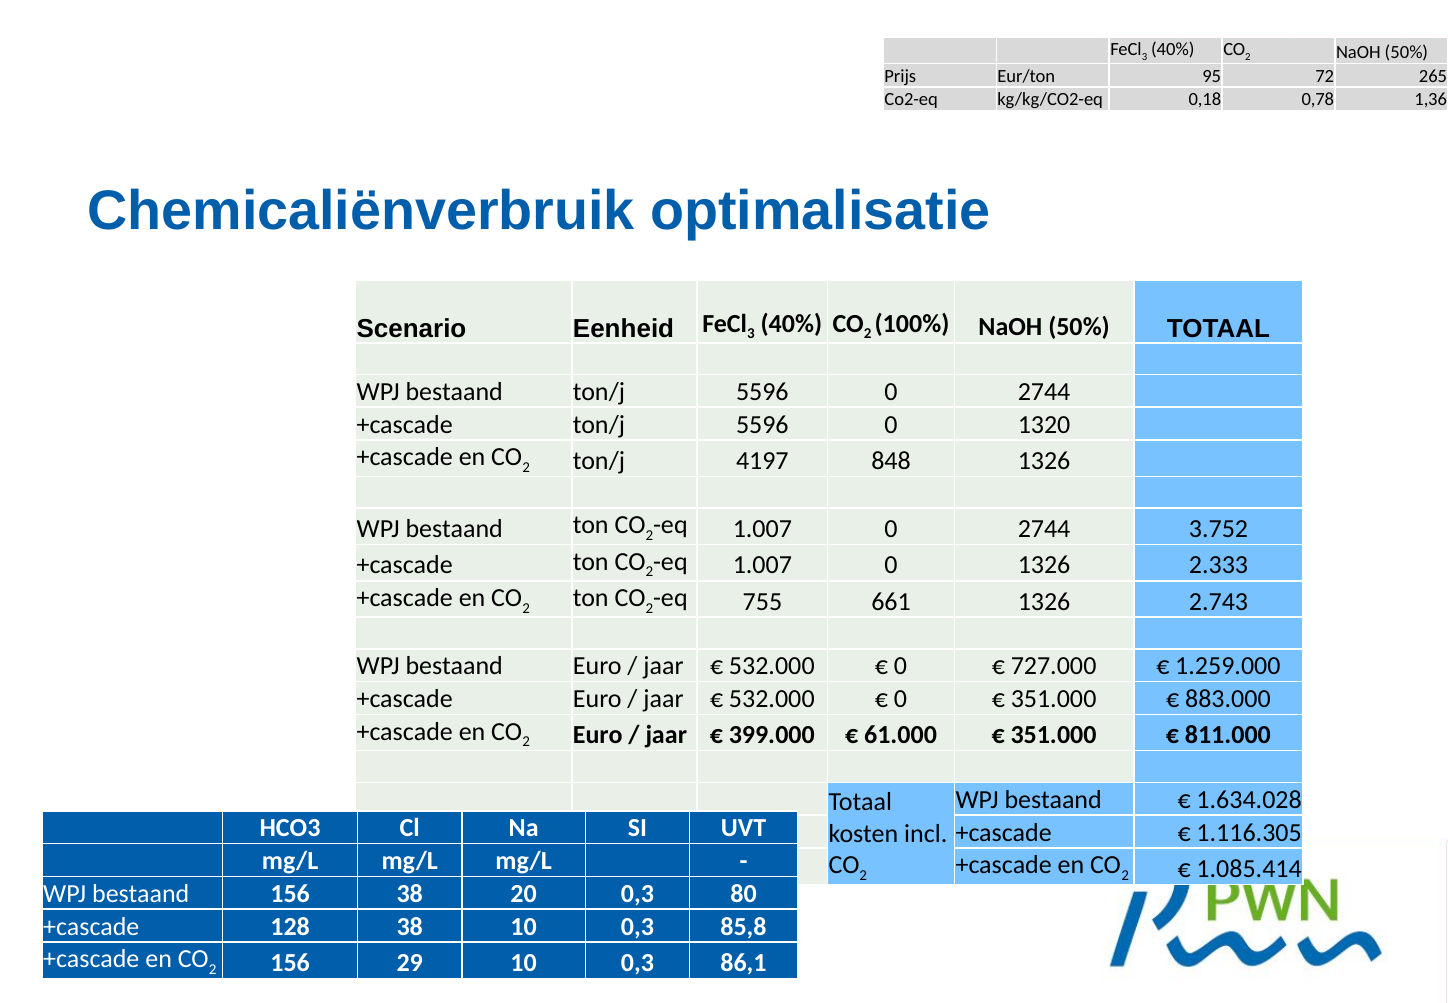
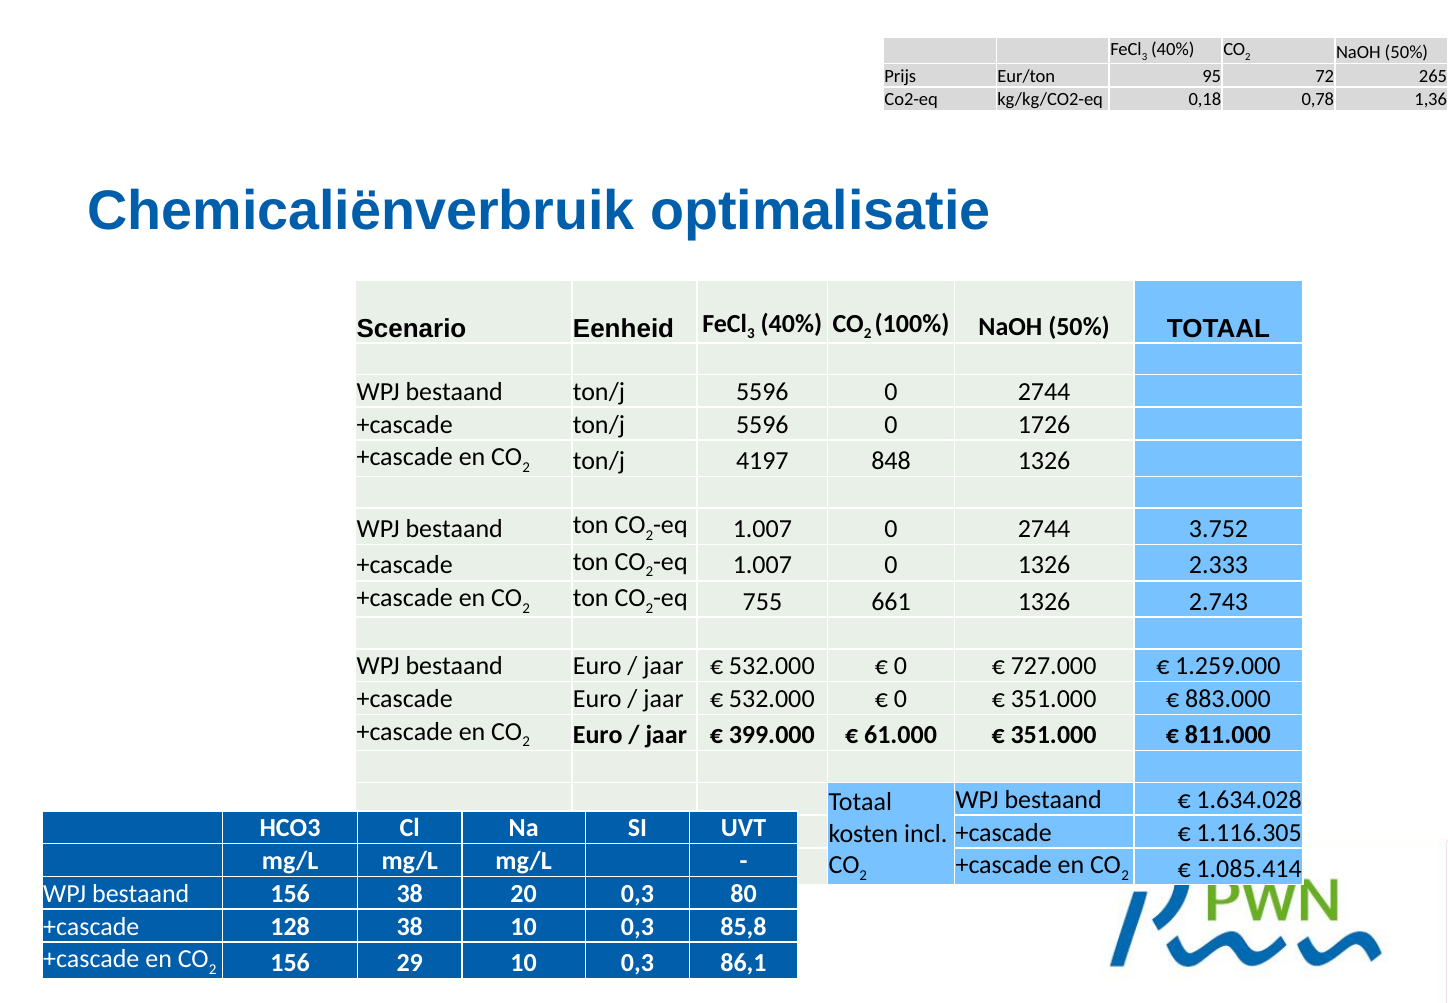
1320: 1320 -> 1726 (1044, 424)
